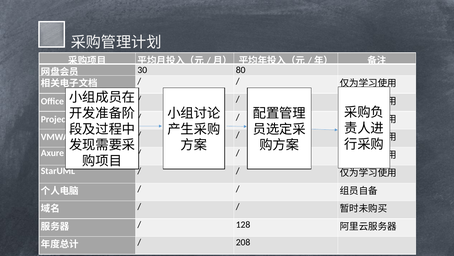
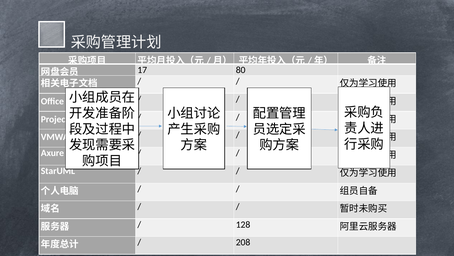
30: 30 -> 17 (142, 70)
